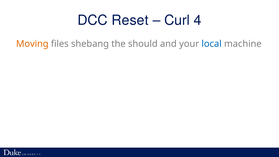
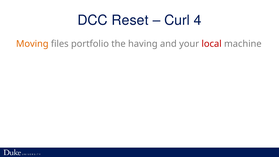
shebang: shebang -> portfolio (90, 44)
should: should -> having (143, 44)
local colour: blue -> red (212, 44)
